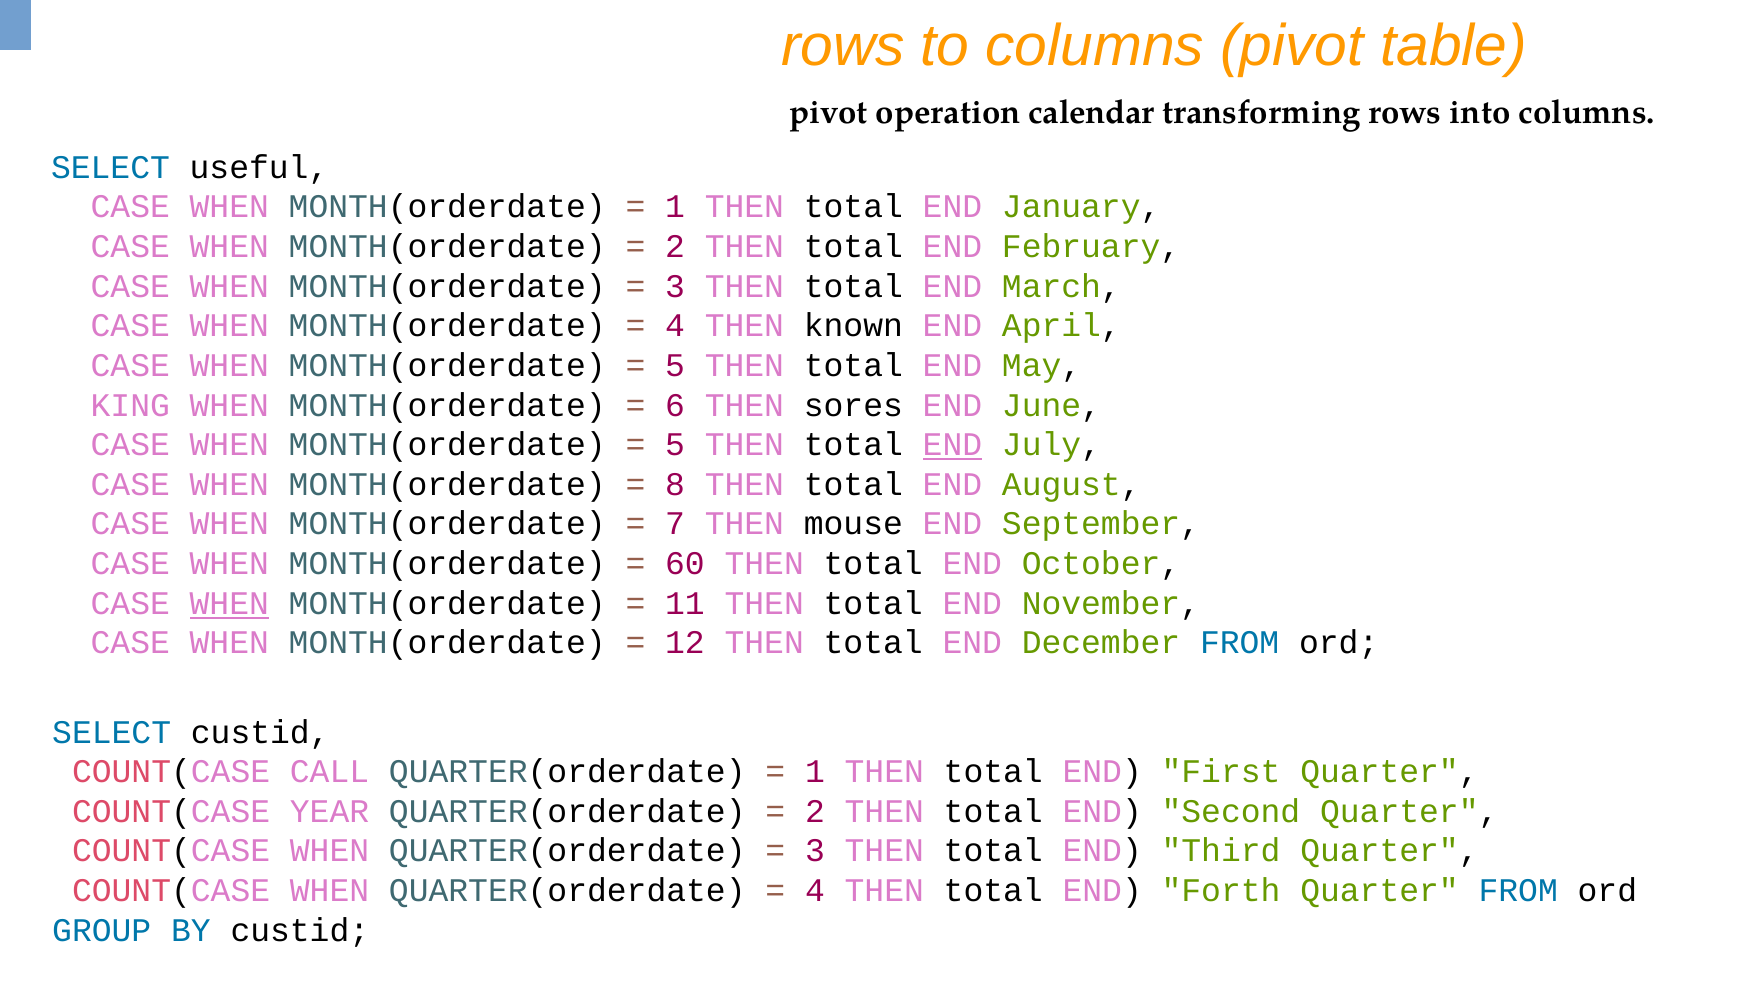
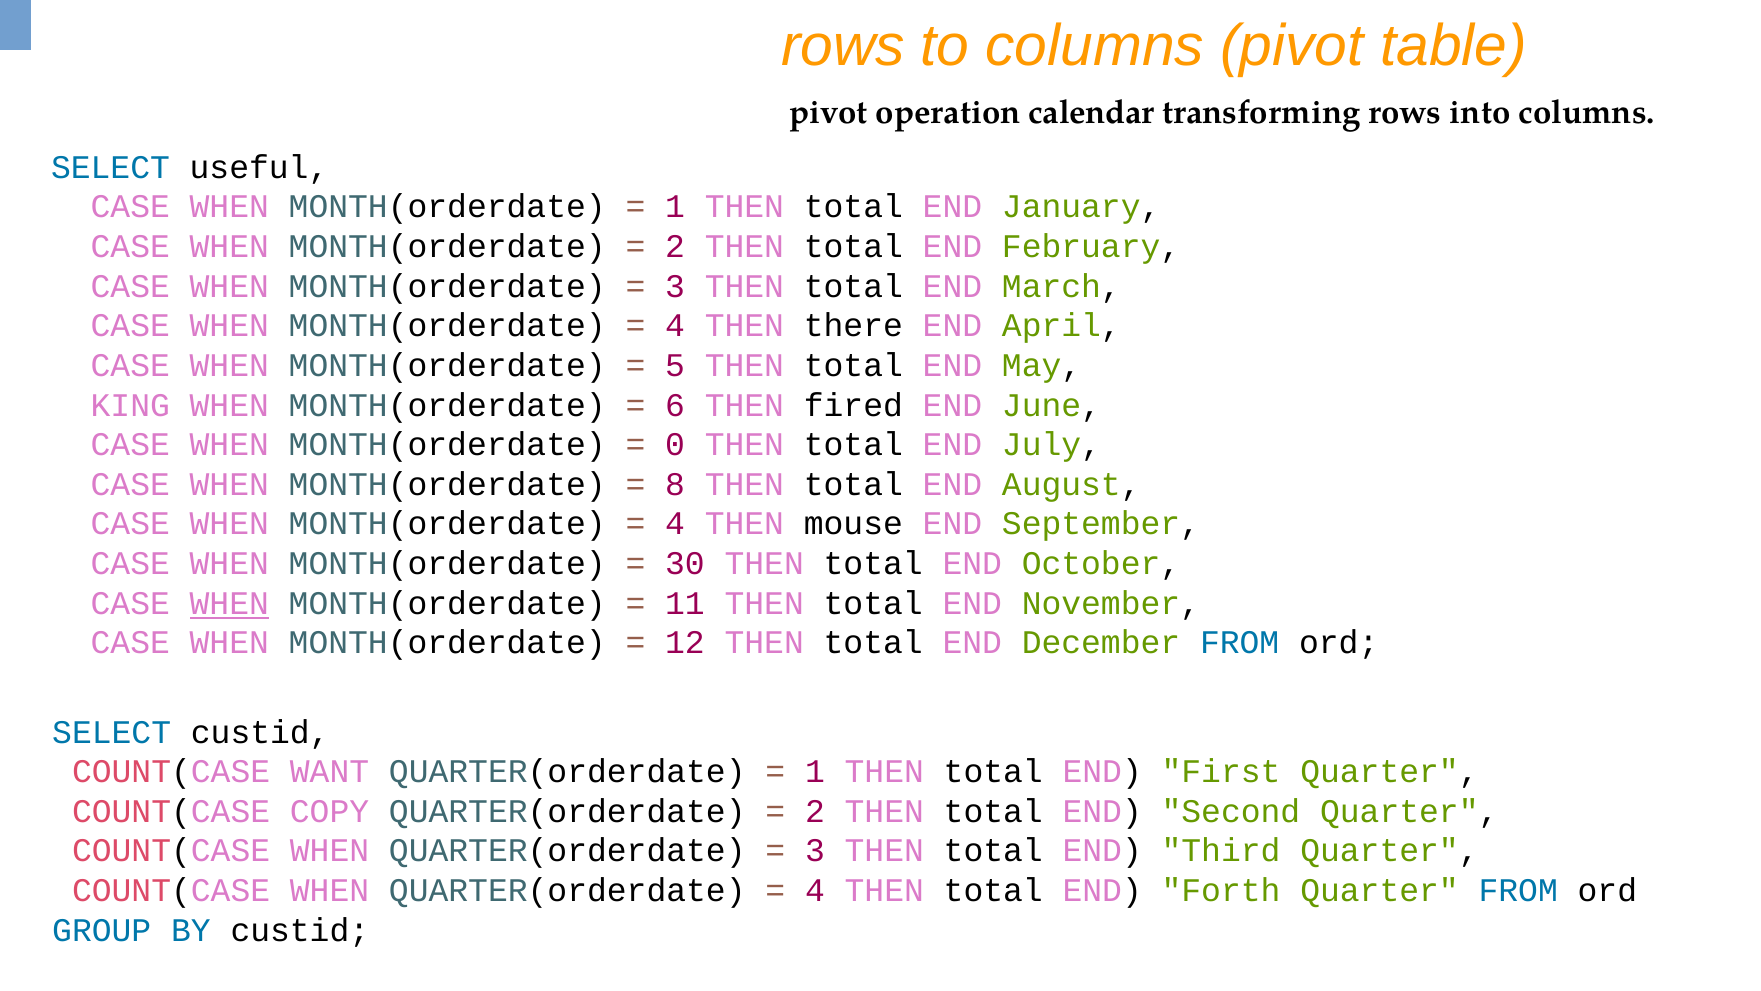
known: known -> there (853, 326)
sores: sores -> fired (853, 405)
5: 5 -> 0 (675, 445)
END underline: present -> none (952, 445)
7: 7 -> 4 (675, 524)
60: 60 -> 30 (685, 563)
CALL: CALL -> WANT (330, 771)
YEAR: YEAR -> COPY (330, 811)
